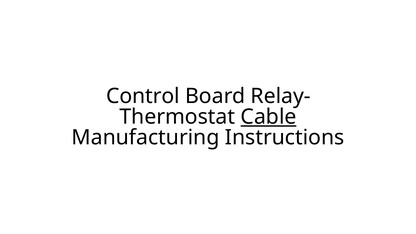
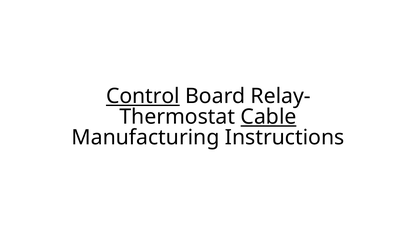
Control underline: none -> present (143, 96)
